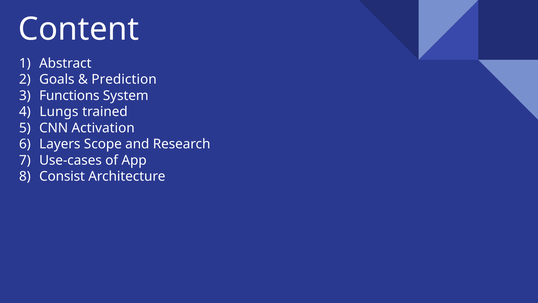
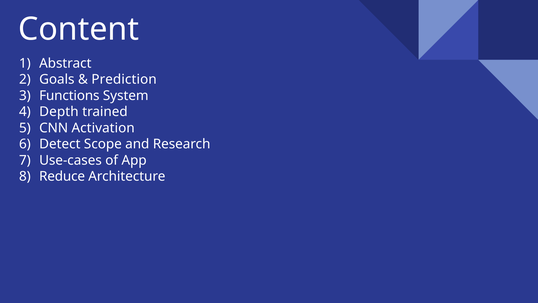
Lungs: Lungs -> Depth (59, 112)
Layers: Layers -> Detect (60, 144)
Consist: Consist -> Reduce (62, 176)
